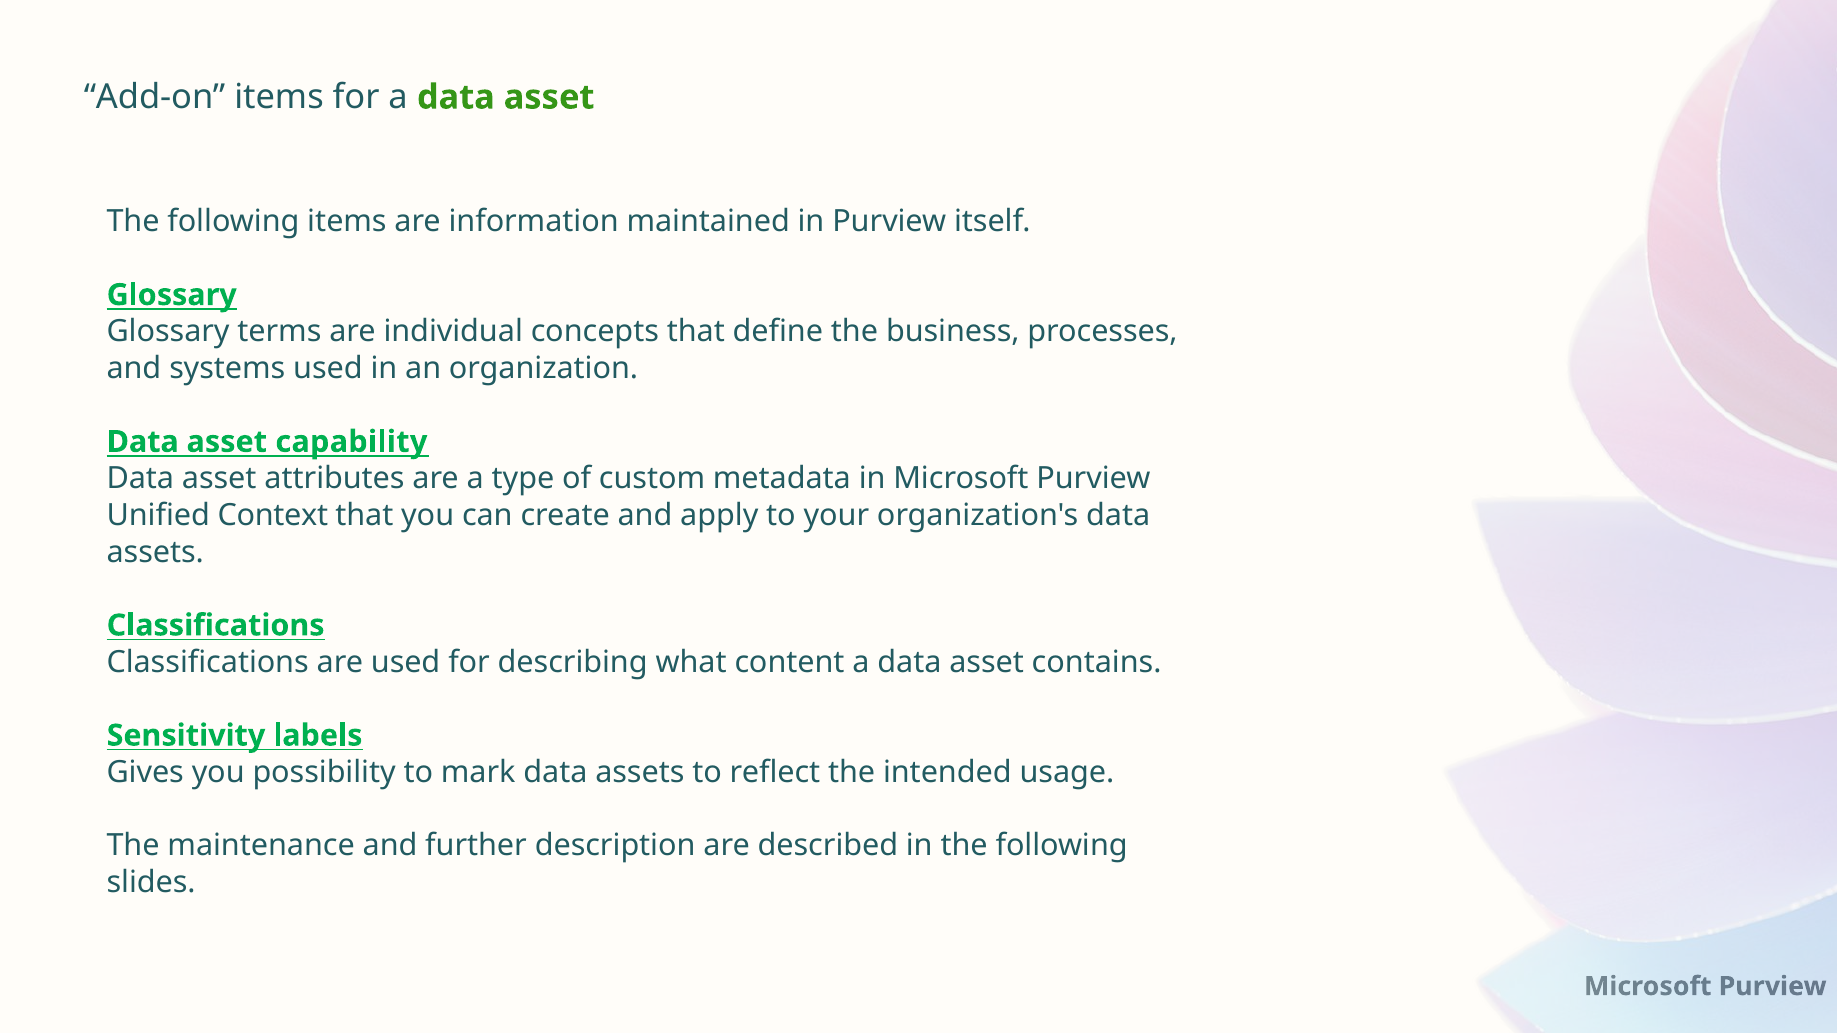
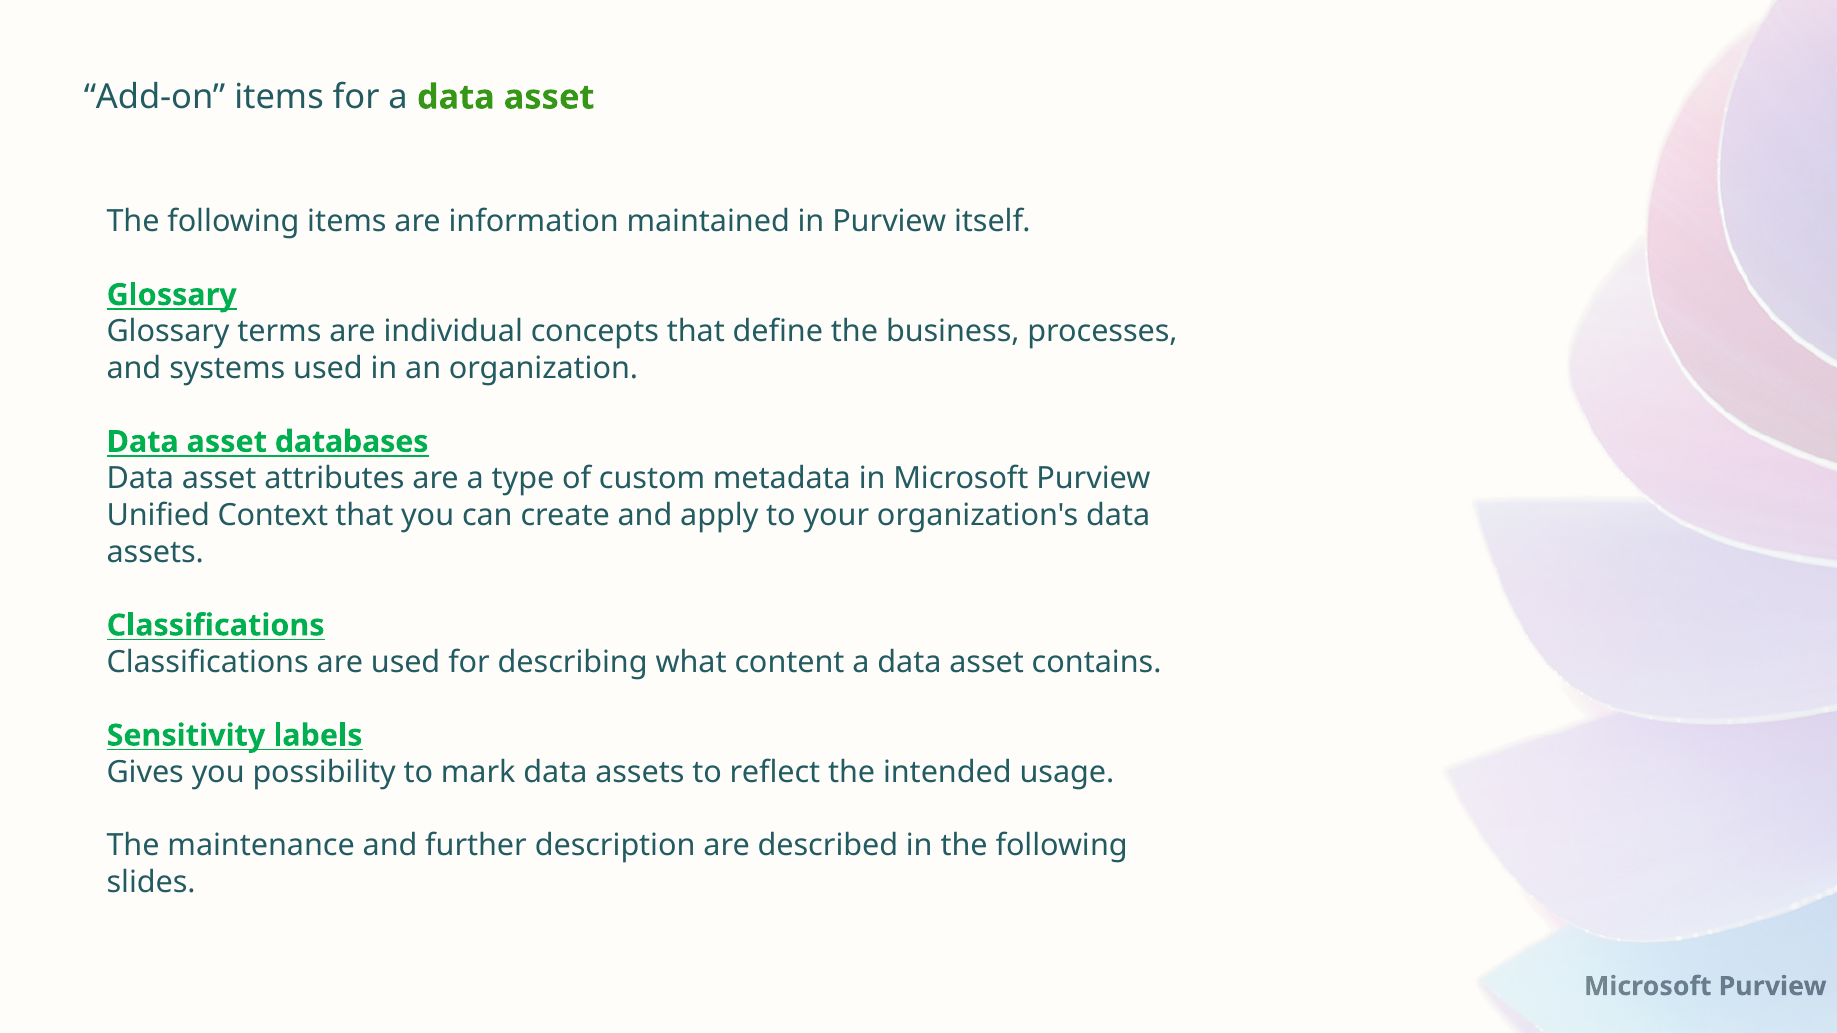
capability: capability -> databases (352, 442)
